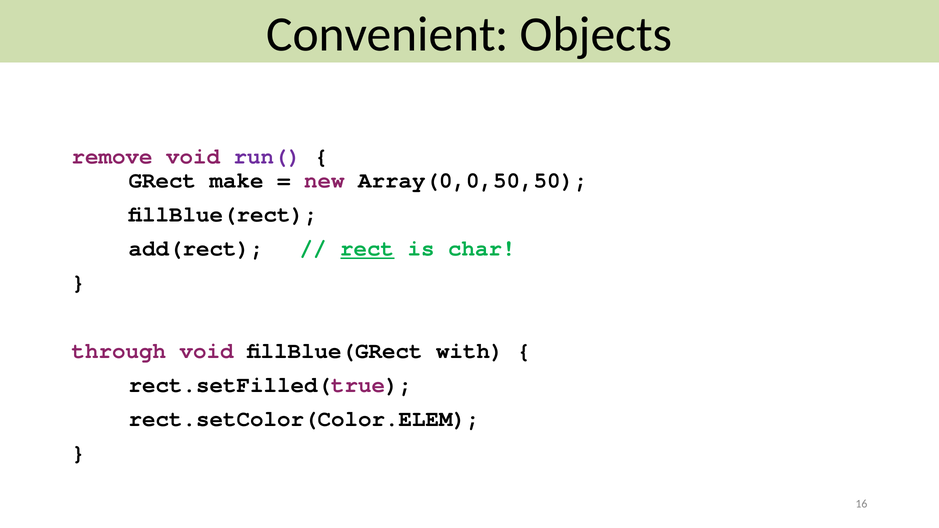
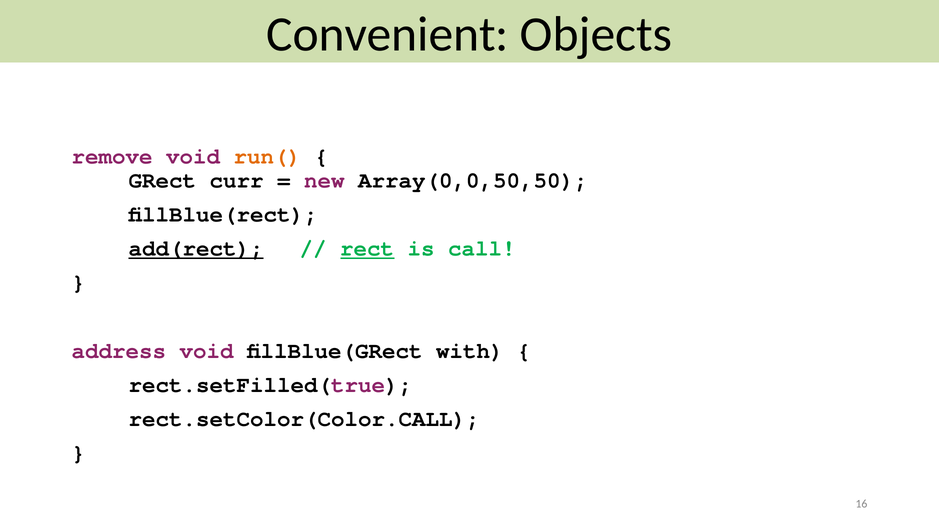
run( colour: purple -> orange (267, 156)
make: make -> curr (237, 180)
add(rect underline: none -> present (196, 249)
char: char -> call (482, 249)
through: through -> address (119, 351)
rect.setColor(Color.ELEM: rect.setColor(Color.ELEM -> rect.setColor(Color.CALL (304, 419)
